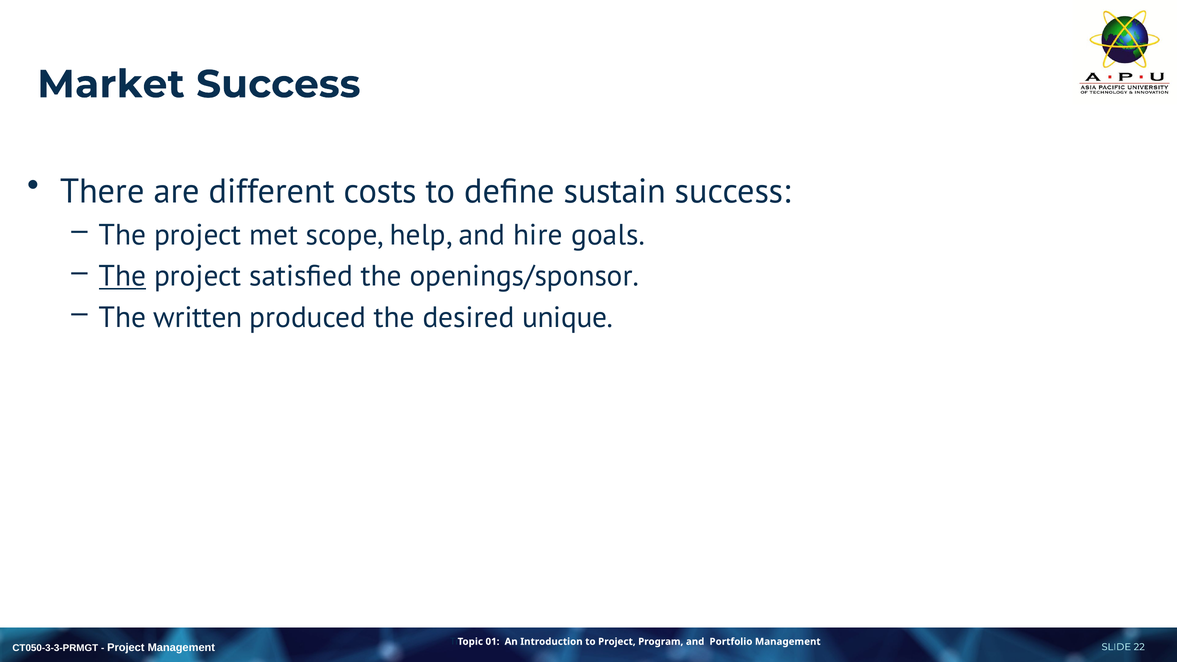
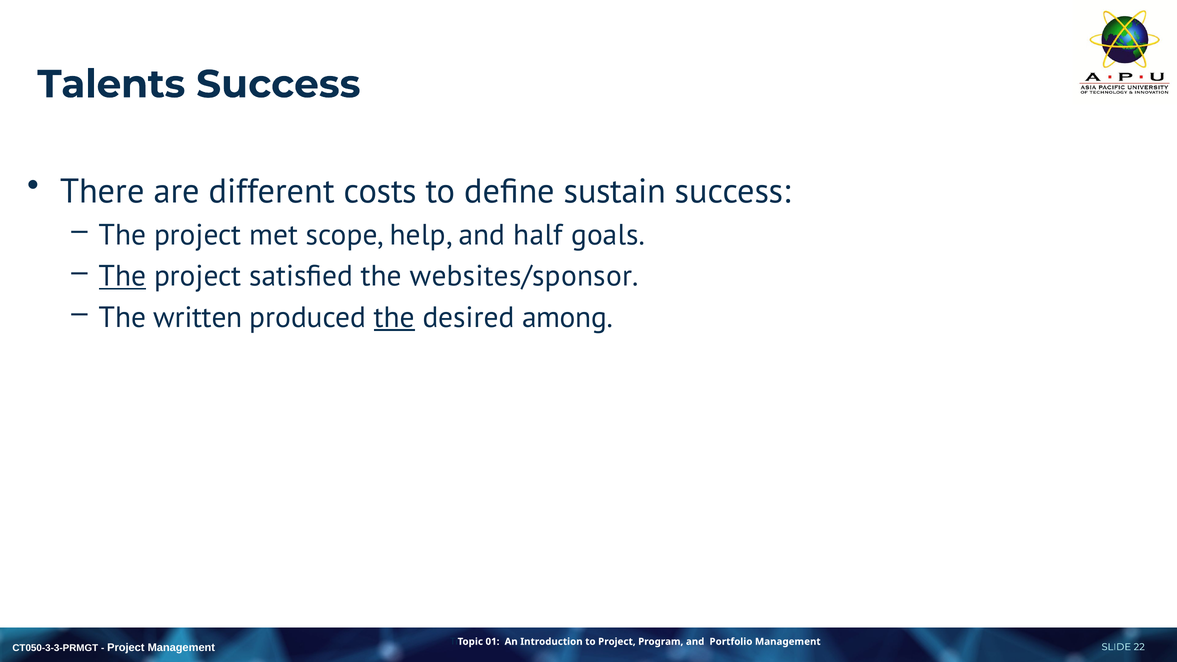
Market: Market -> Talents (111, 84)
hire: hire -> half (538, 235)
openings/sponsor: openings/sponsor -> websites/sponsor (524, 276)
the underline: none -> present (394, 317)
unique: unique -> among (568, 317)
